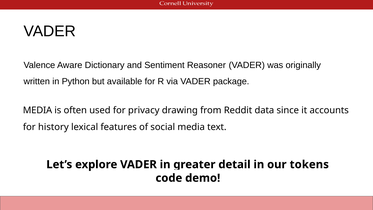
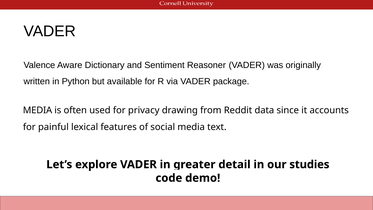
history: history -> painful (53, 127)
tokens: tokens -> studies (309, 164)
